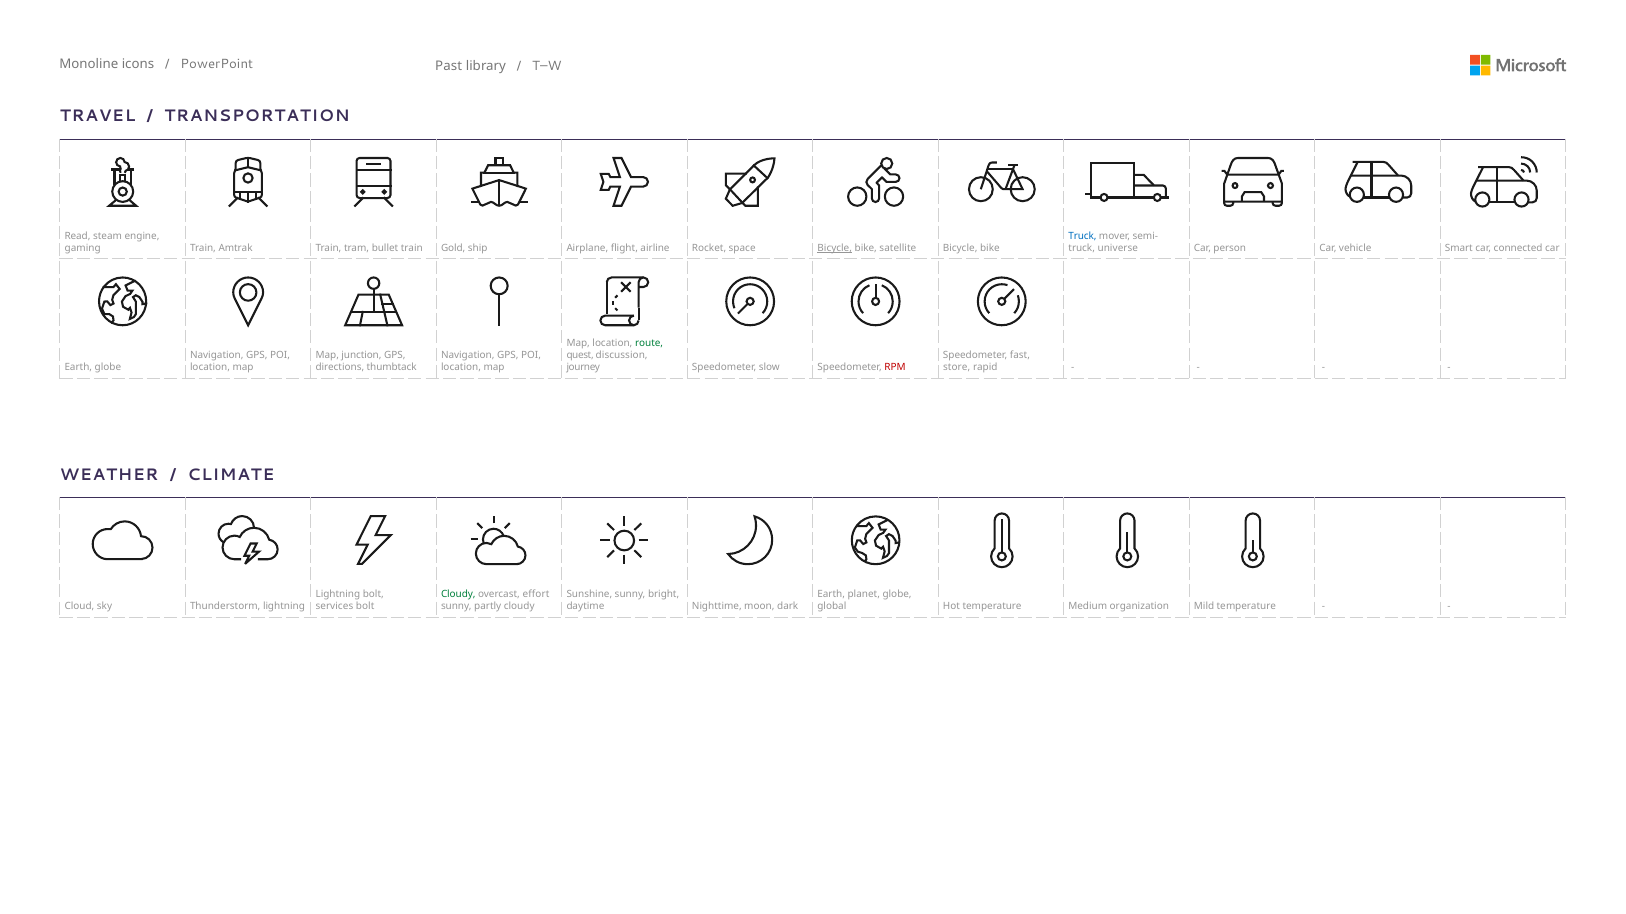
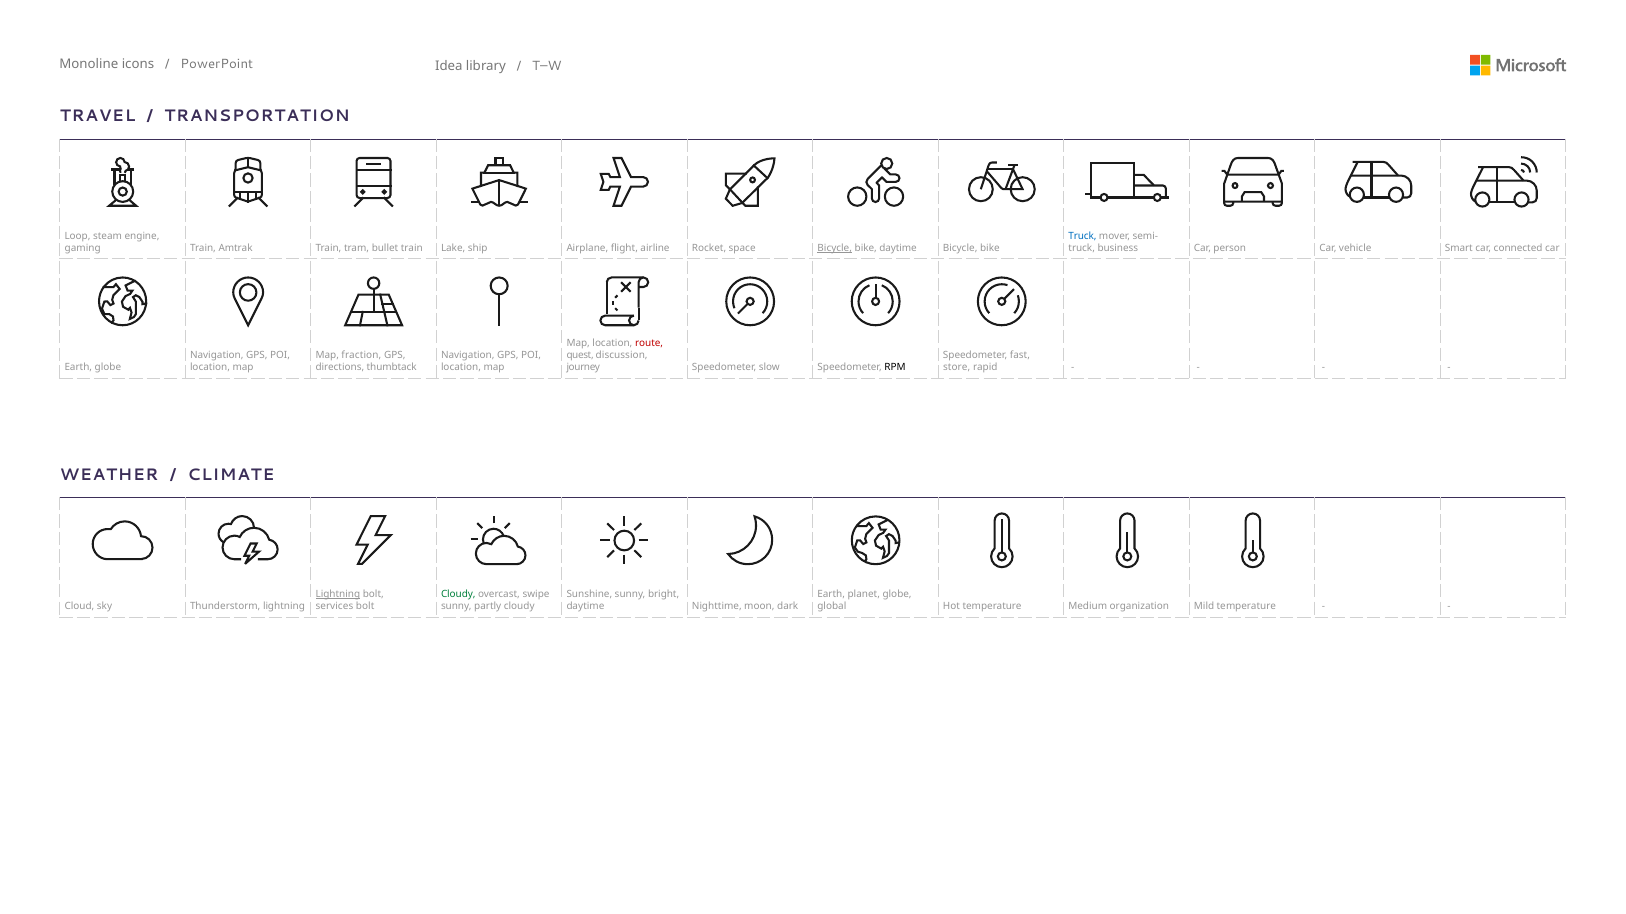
Past: Past -> Idea (449, 66)
Read: Read -> Loop (78, 236)
Gold: Gold -> Lake (453, 248)
bike satellite: satellite -> daytime (898, 248)
universe: universe -> business (1118, 248)
route colour: green -> red (649, 344)
junction: junction -> fraction (361, 356)
RPM colour: red -> black (895, 368)
Lightning underline: none -> present (338, 595)
effort: effort -> swipe (536, 595)
